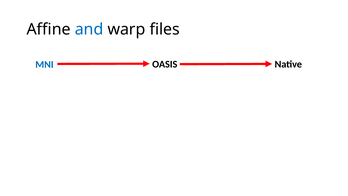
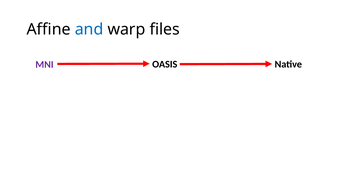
MNI colour: blue -> purple (44, 64)
